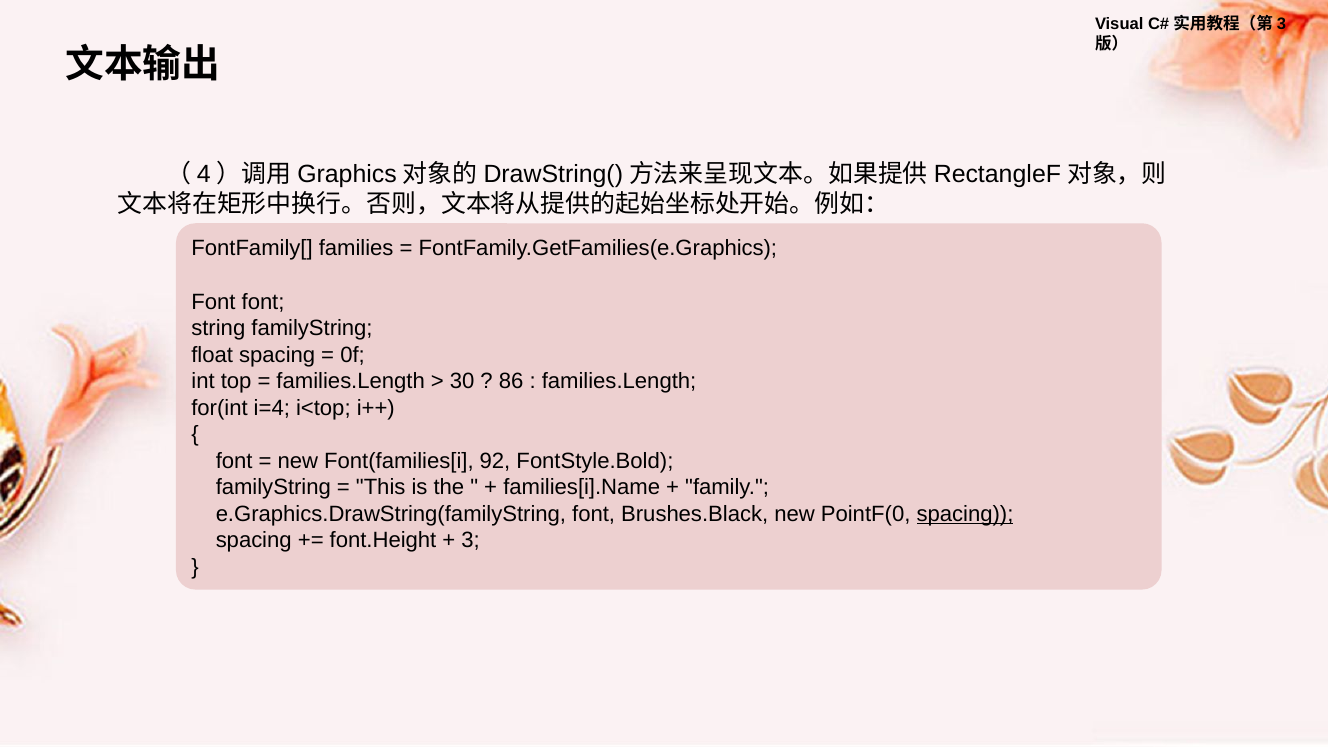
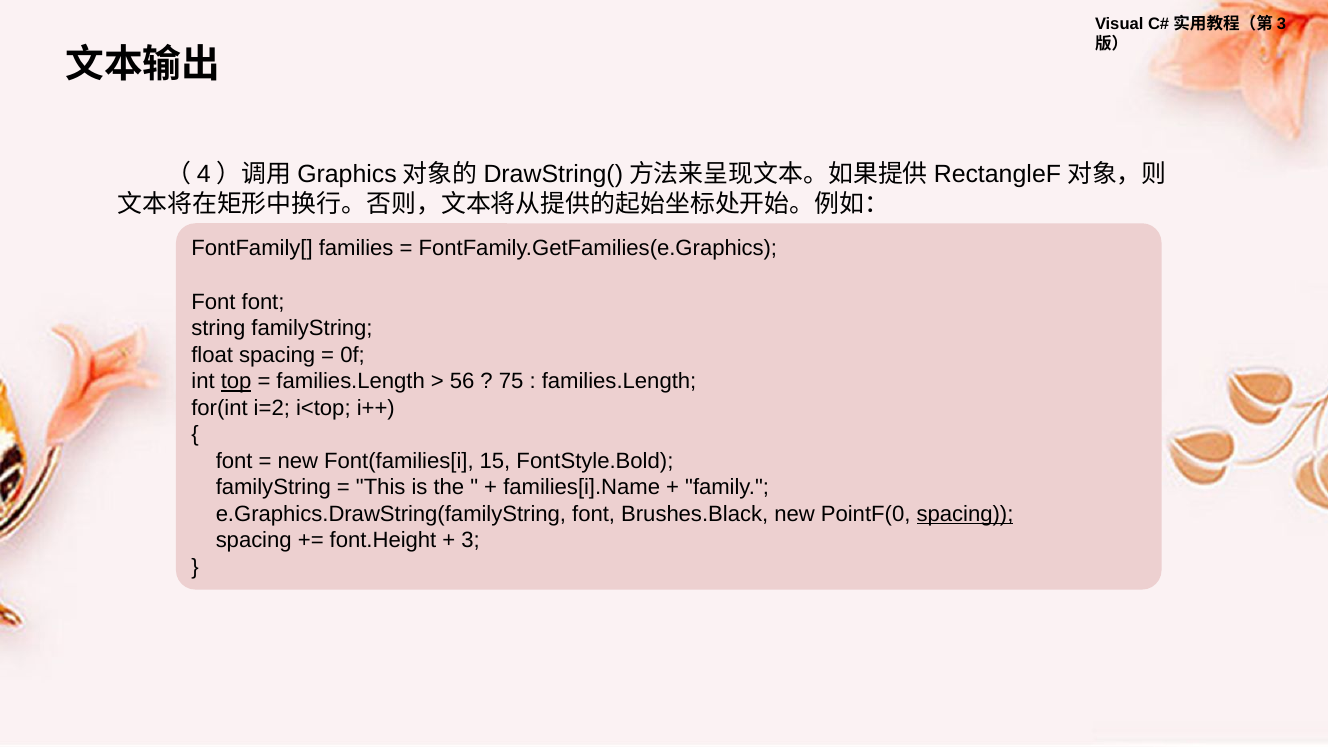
top underline: none -> present (236, 381)
30: 30 -> 56 (462, 381)
86: 86 -> 75 (511, 381)
i=4: i=4 -> i=2 (272, 408)
92: 92 -> 15 (495, 461)
